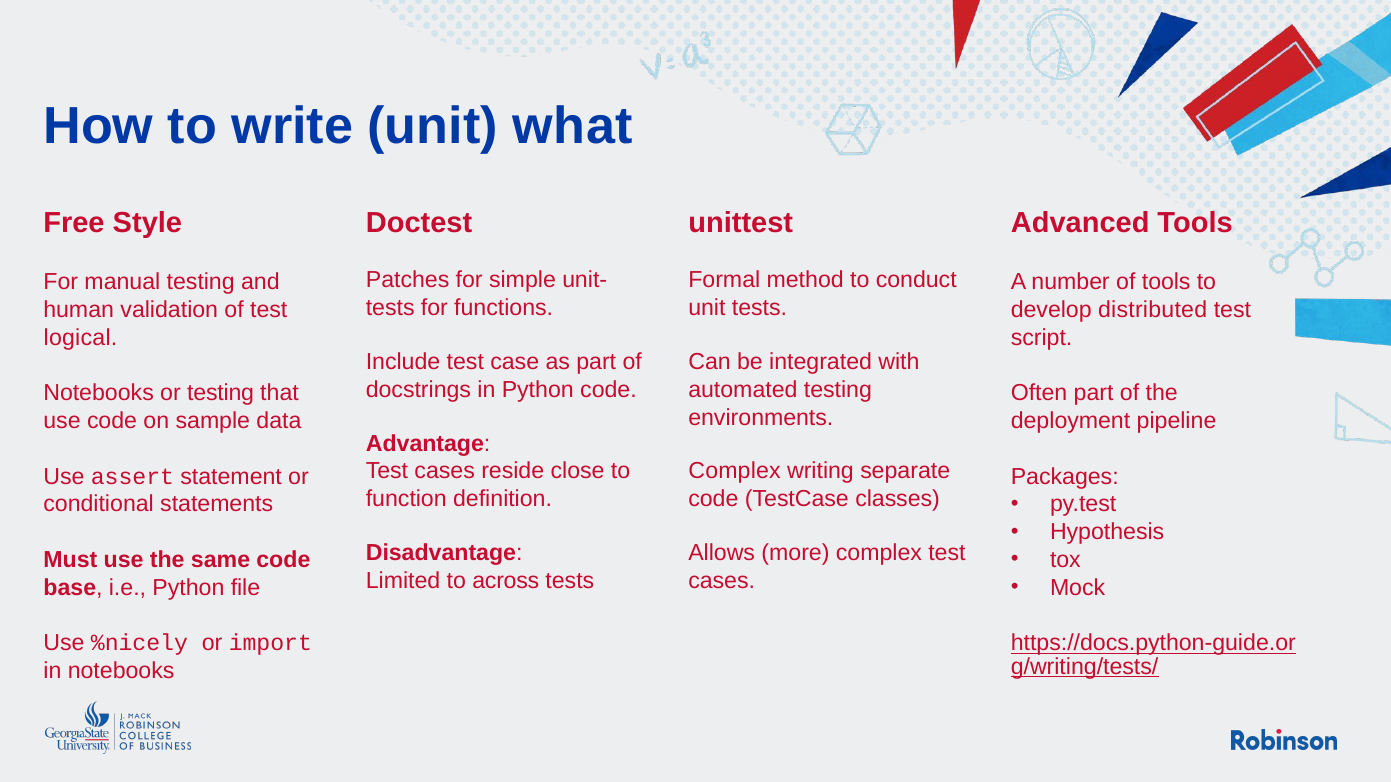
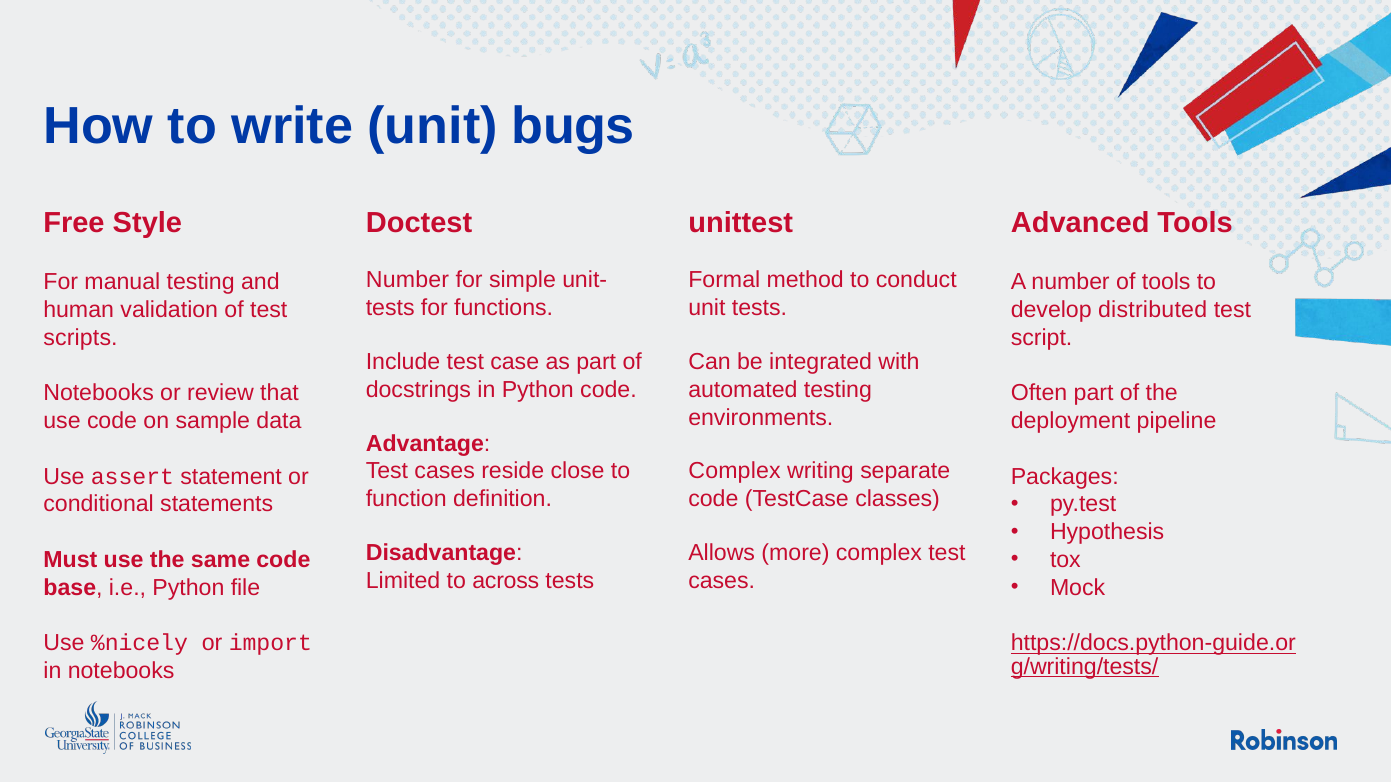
what: what -> bugs (573, 127)
Patches: Patches -> Number (408, 280)
logical: logical -> scripts (81, 338)
or testing: testing -> review (221, 393)
